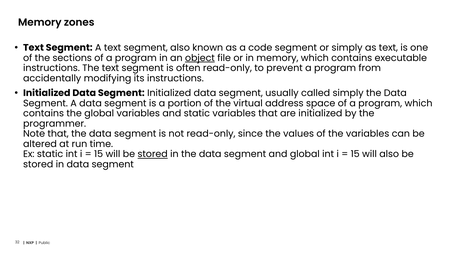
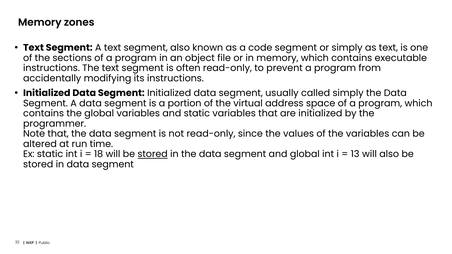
object underline: present -> none (200, 58)
15: 15 -> 18 (99, 154)
15: 15 -> 13 (355, 154)
